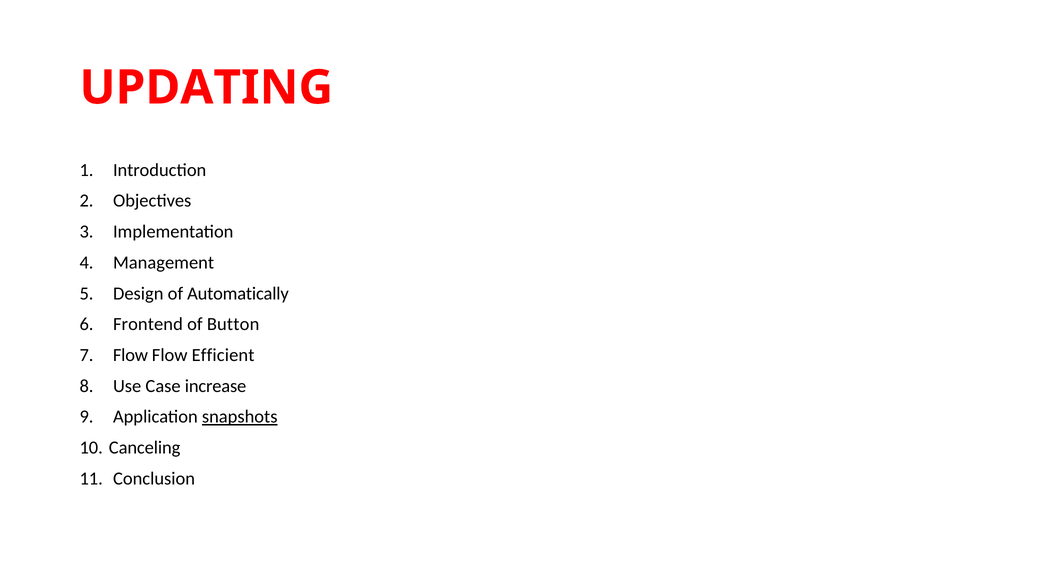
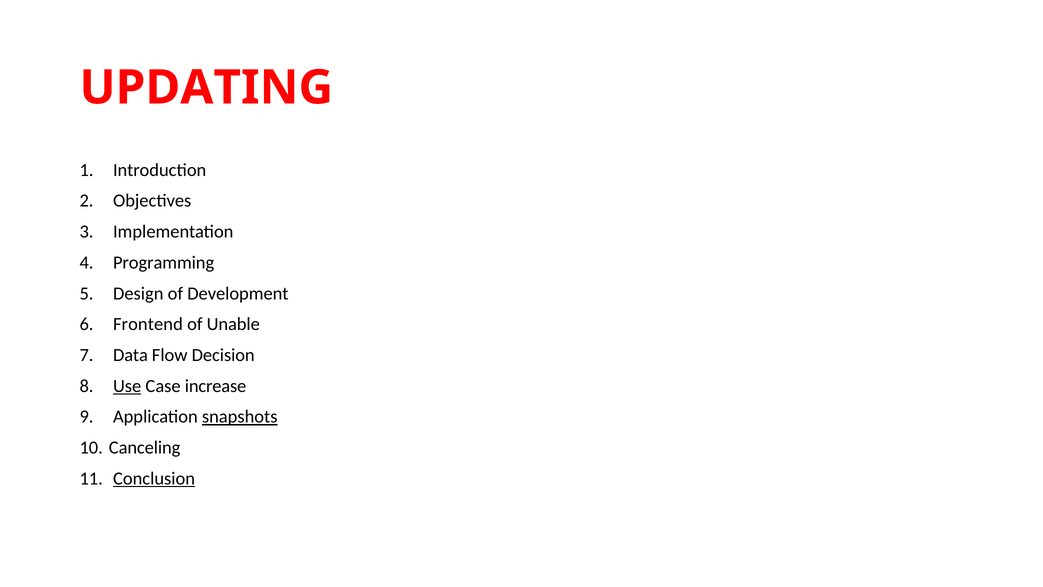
Management: Management -> Programming (164, 262)
Automatically: Automatically -> Development (238, 293)
Button: Button -> Unable (233, 324)
Flow: Flow -> Data (130, 355)
Efficient: Efficient -> Decision (223, 355)
Use underline: none -> present (127, 386)
Conclusion underline: none -> present (154, 478)
